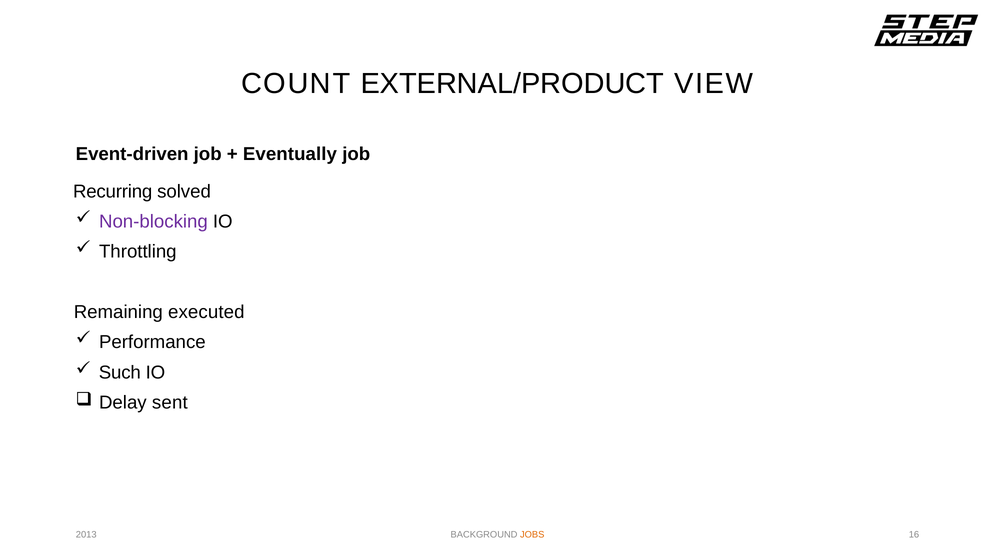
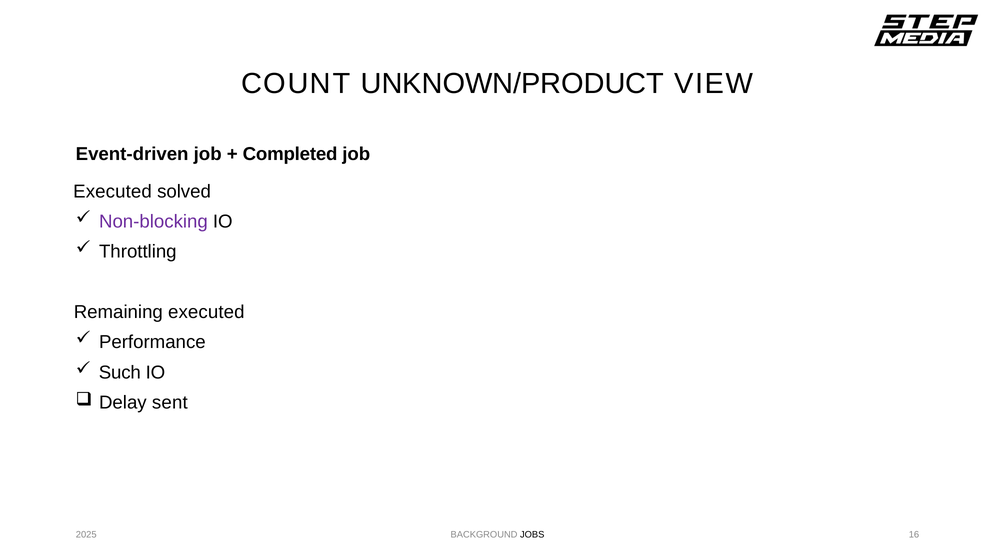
EXTERNAL/PRODUCT: EXTERNAL/PRODUCT -> UNKNOWN/PRODUCT (512, 84)
Eventually: Eventually -> Completed (290, 154)
Recurring: Recurring -> Executed (113, 191)
2013: 2013 -> 2025 (86, 534)
JOBS colour: orange -> black (532, 534)
